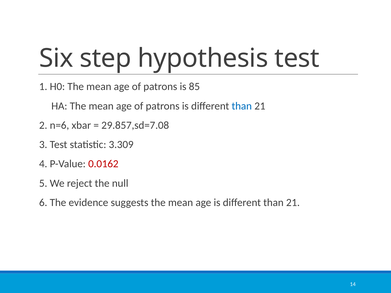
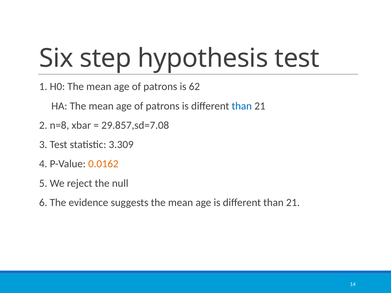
85: 85 -> 62 (194, 87)
n=6: n=6 -> n=8 (59, 125)
0.0162 colour: red -> orange (103, 164)
